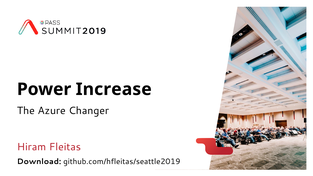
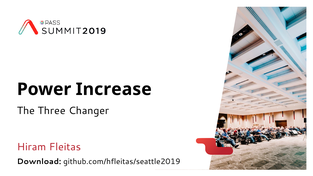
Azure: Azure -> Three (52, 111)
